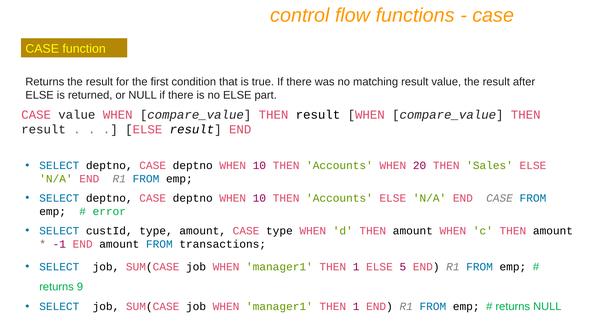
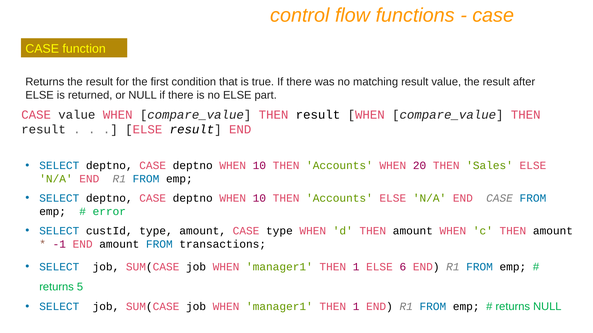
5: 5 -> 6 (403, 267)
9: 9 -> 5 (80, 287)
